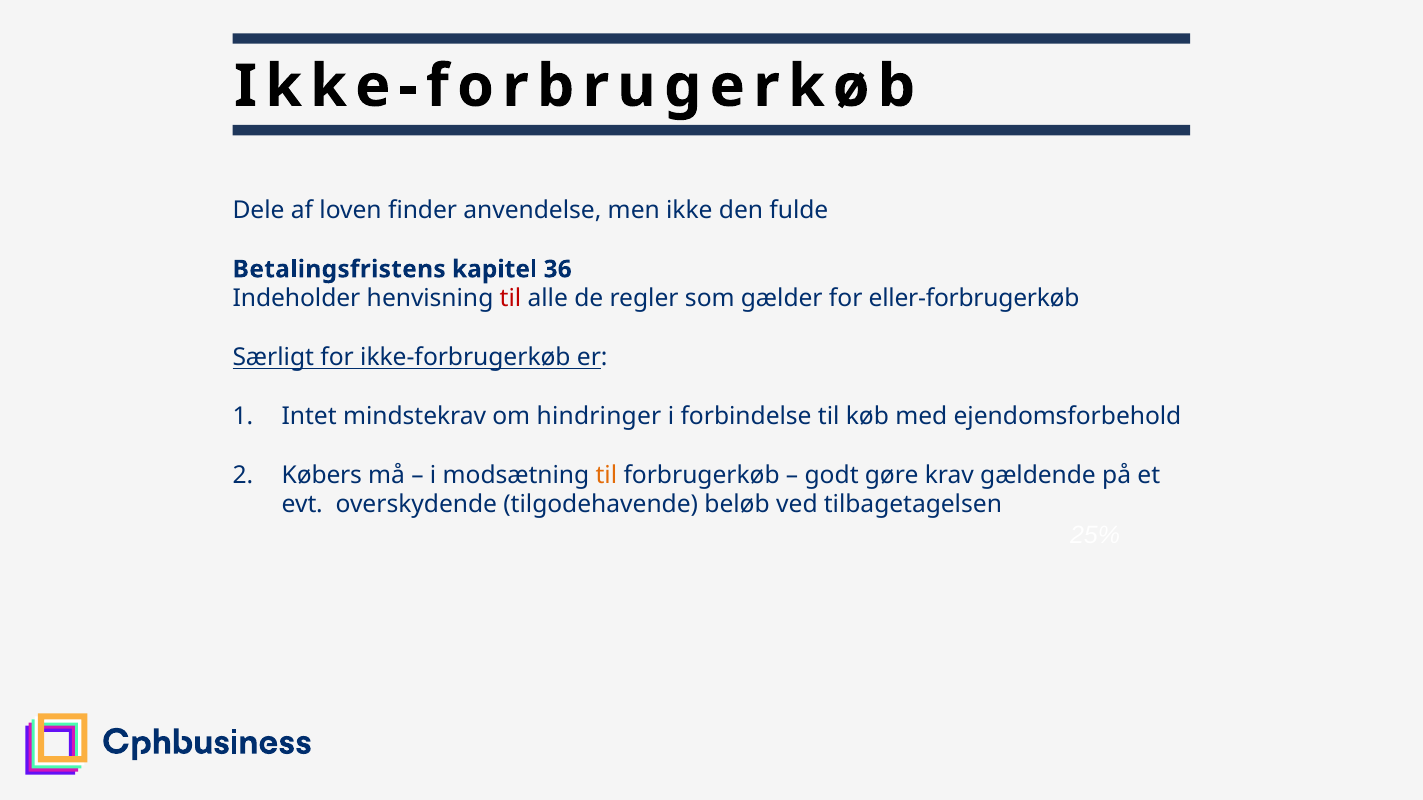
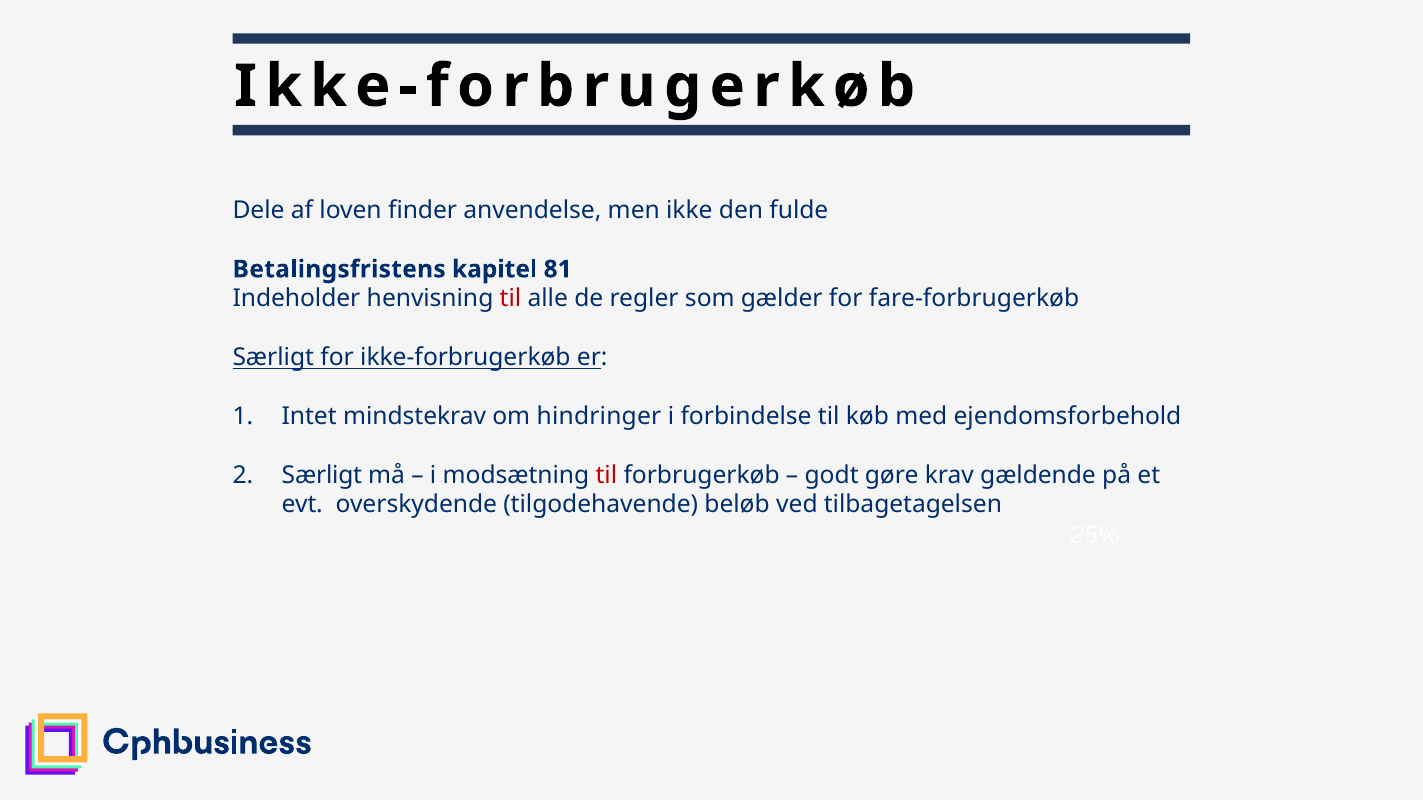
36: 36 -> 81 (558, 269)
eller-forbrugerkøb: eller-forbrugerkøb -> fare-forbrugerkøb (974, 299)
Købers: Købers -> Særligt (322, 476)
til colour: orange -> red (606, 476)
